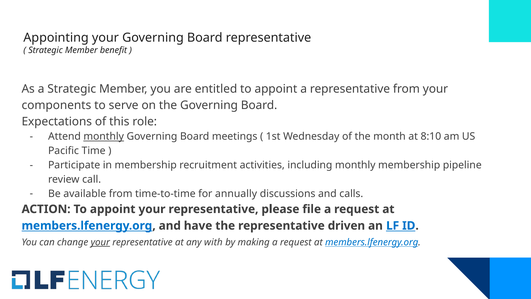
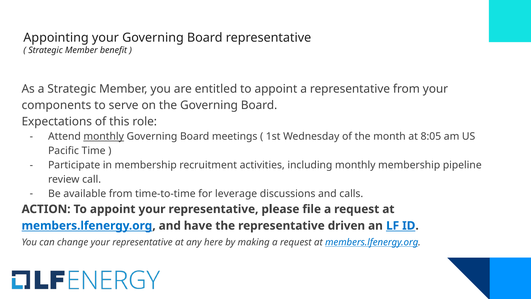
8:10: 8:10 -> 8:05 (431, 136)
annually: annually -> leverage (236, 194)
your underline: present -> none (100, 242)
with: with -> here (213, 242)
